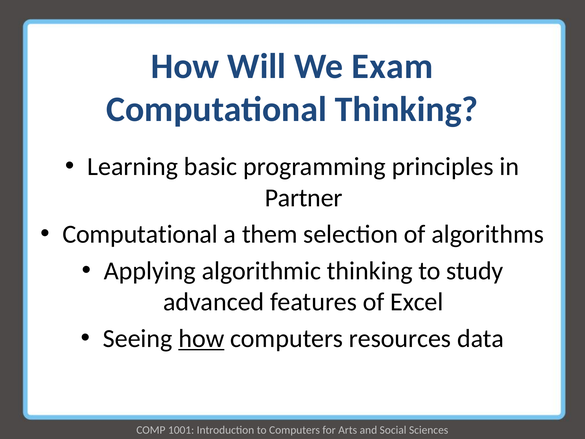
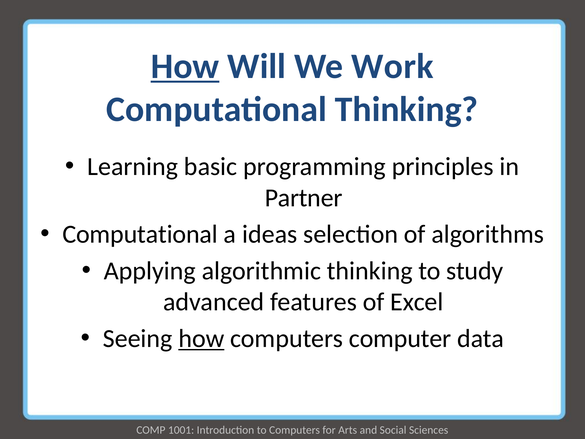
How underline: none -> present (185, 66)
Exam: Exam -> Work (392, 66)
them: them -> ideas (270, 234)
resources: resources -> computer (400, 338)
